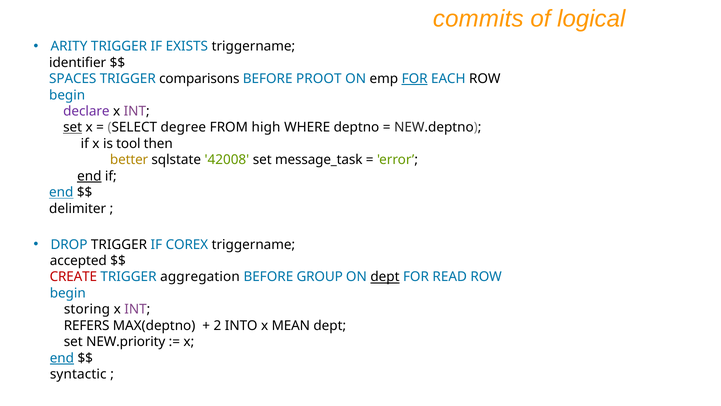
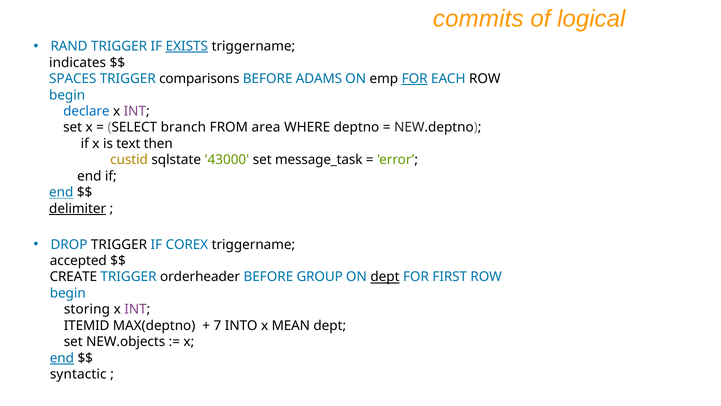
ARITY: ARITY -> RAND (69, 46)
EXISTS underline: none -> present (187, 46)
identifier: identifier -> indicates (78, 62)
PROOT: PROOT -> ADAMS (319, 79)
declare colour: purple -> blue (86, 111)
set underline: present -> none (73, 127)
degree: degree -> branch (183, 127)
high: high -> area (266, 127)
tool: tool -> text (128, 144)
better: better -> custid (129, 160)
42008: 42008 -> 43000 (227, 160)
end underline: present -> none (89, 176)
delimiter underline: none -> present (78, 208)
CREATE colour: red -> black (73, 277)
aggregation: aggregation -> orderheader (200, 277)
READ: READ -> FIRST (450, 277)
REFERS: REFERS -> ITEMID (87, 325)
2: 2 -> 7 (217, 325)
NEW.priority: NEW.priority -> NEW.objects (126, 342)
